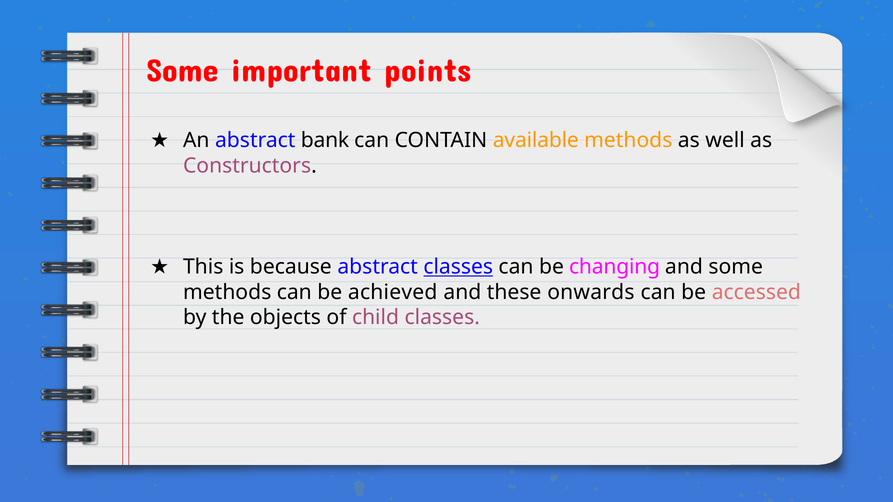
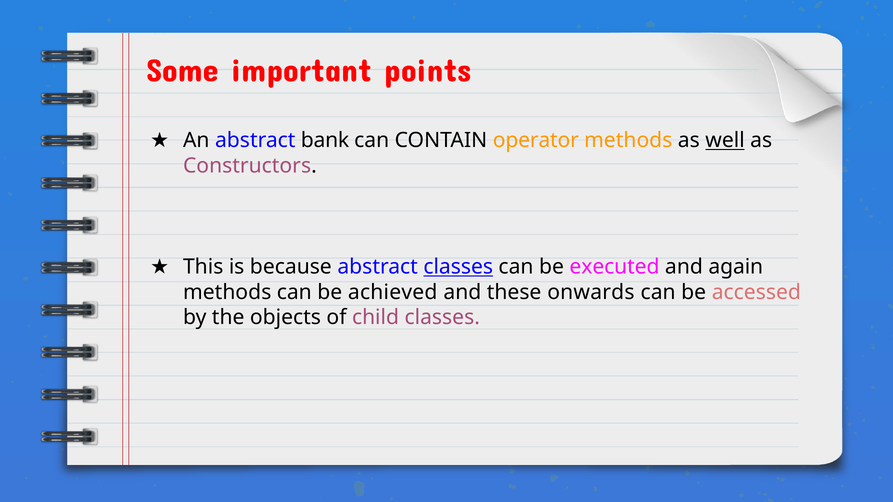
available: available -> operator (536, 140)
well underline: none -> present (725, 140)
changing: changing -> executed (615, 267)
and some: some -> again (736, 267)
